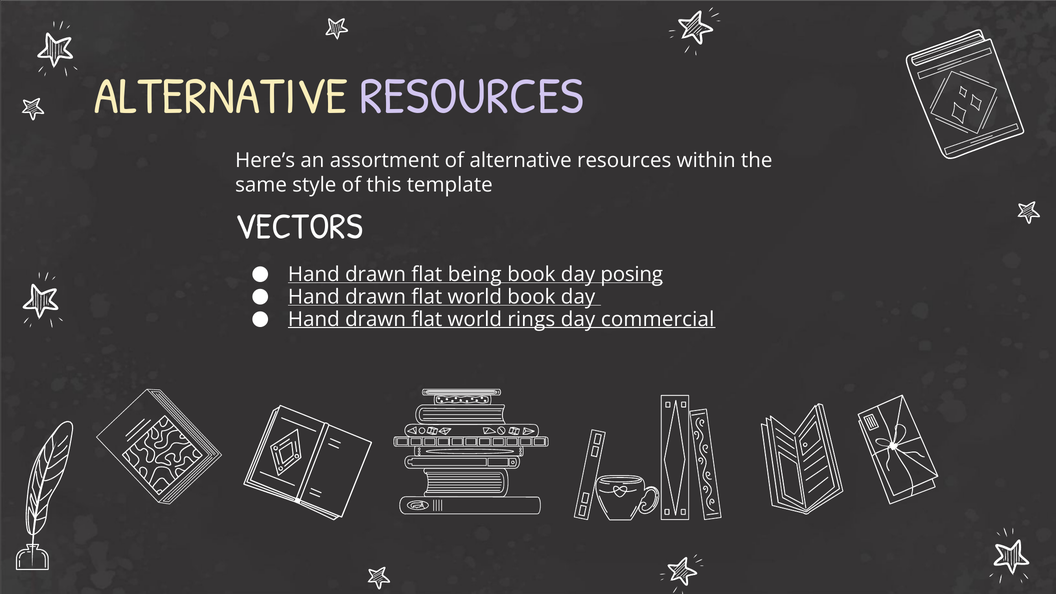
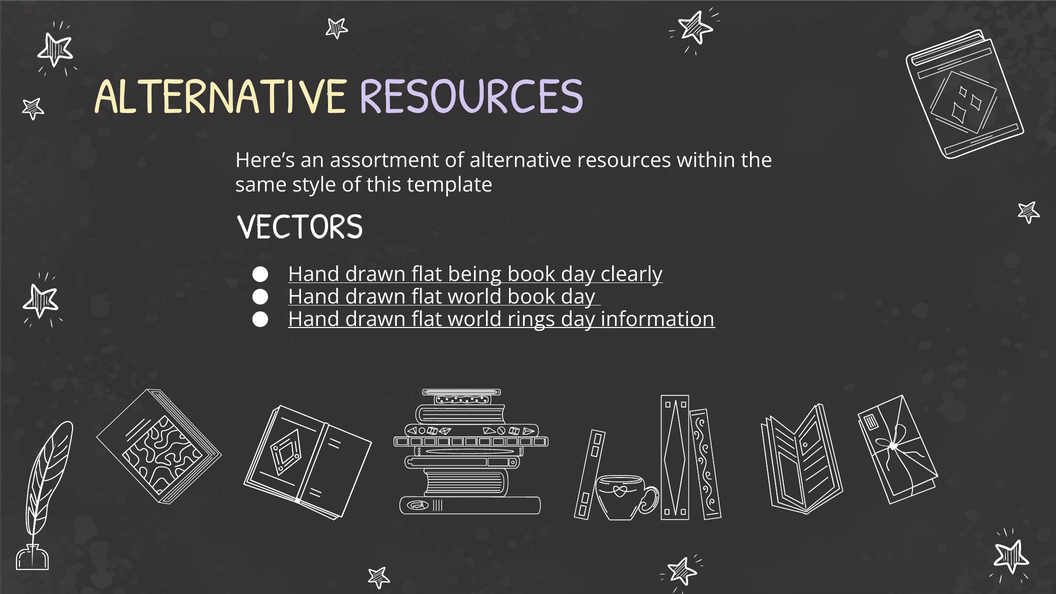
posing: posing -> clearly (632, 275)
commercial: commercial -> information (658, 319)
